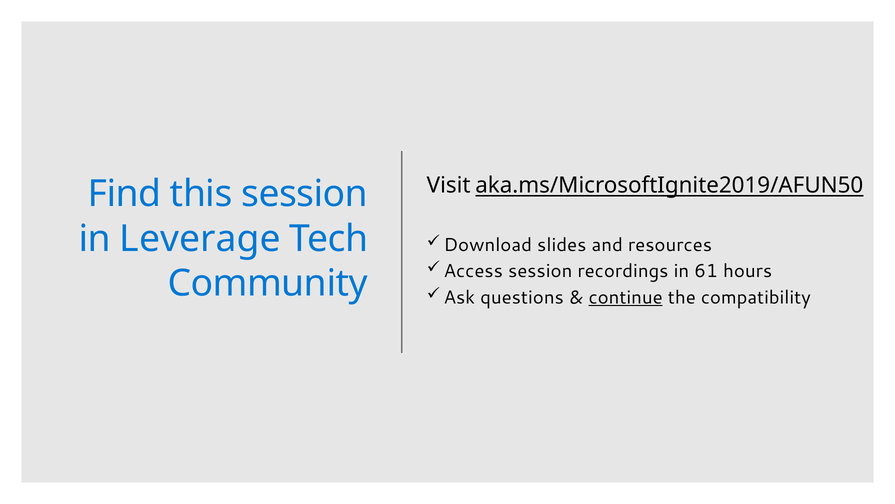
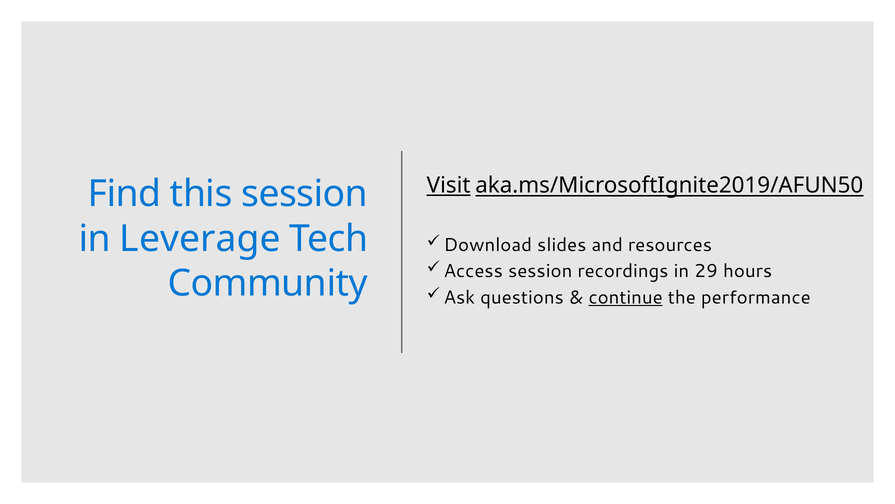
Visit underline: none -> present (449, 185)
61: 61 -> 29 (706, 271)
compatibility: compatibility -> performance (756, 297)
